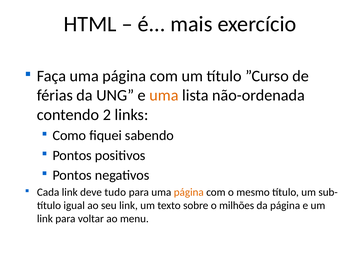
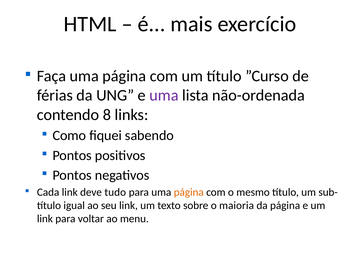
uma colour: orange -> purple (164, 96)
2: 2 -> 8 (107, 115)
milhões: milhões -> maioria (237, 206)
